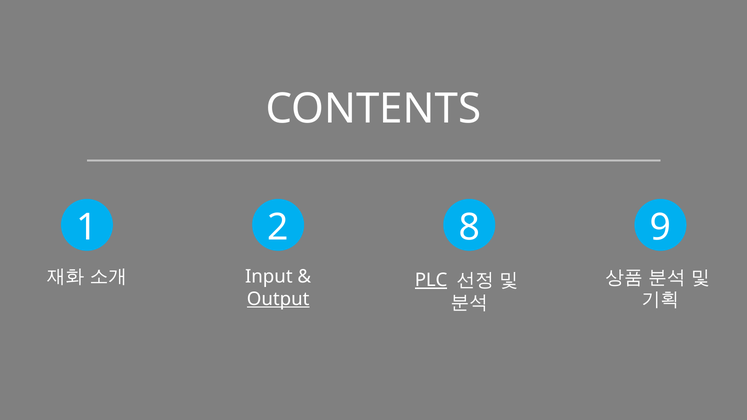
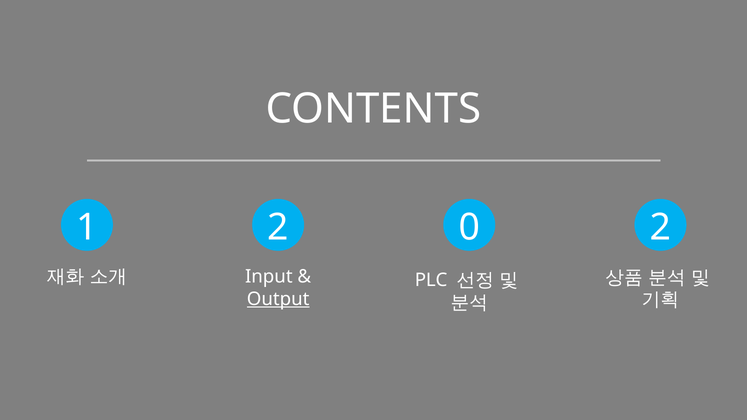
8: 8 -> 0 (469, 228)
1 9: 9 -> 2 (660, 228)
PLC underline: present -> none (431, 280)
